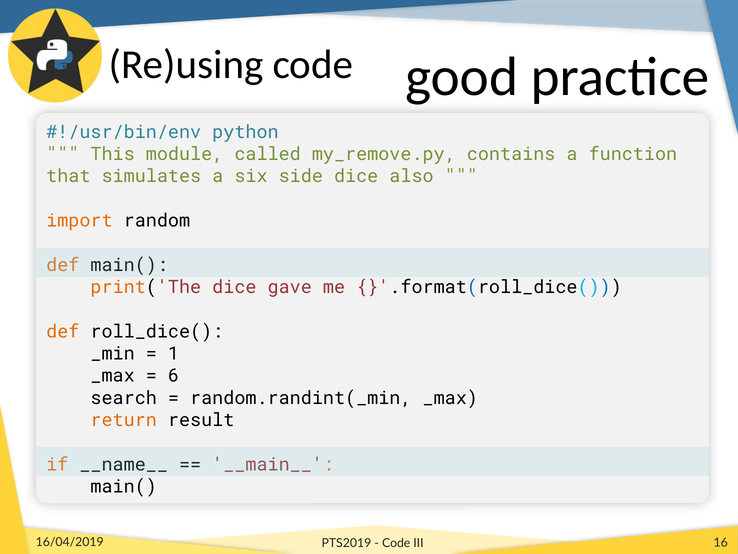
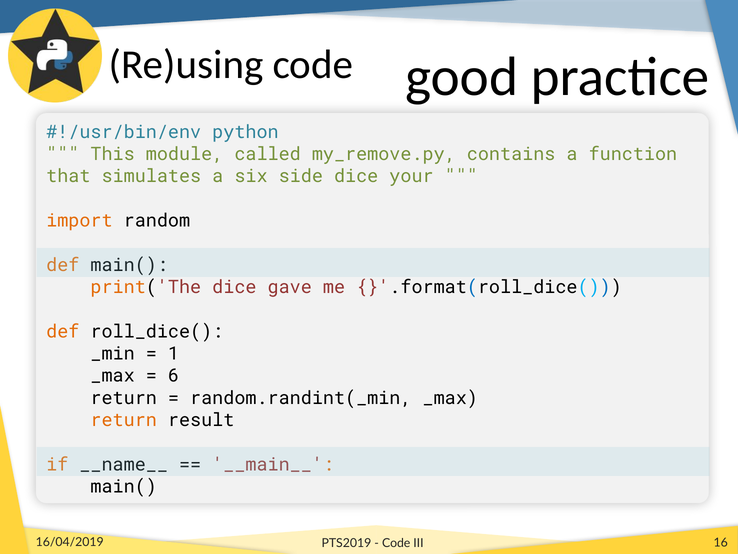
also: also -> your (412, 176)
search: search -> return (124, 398)
